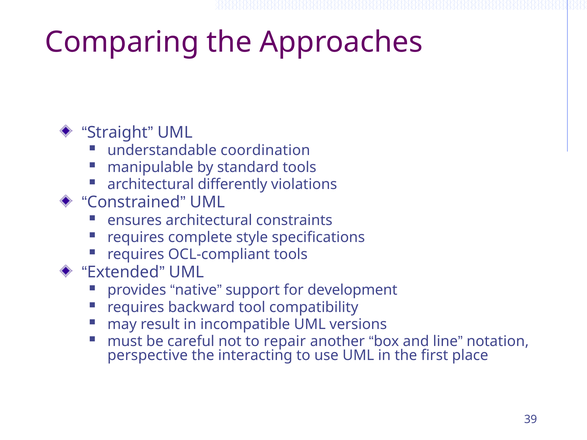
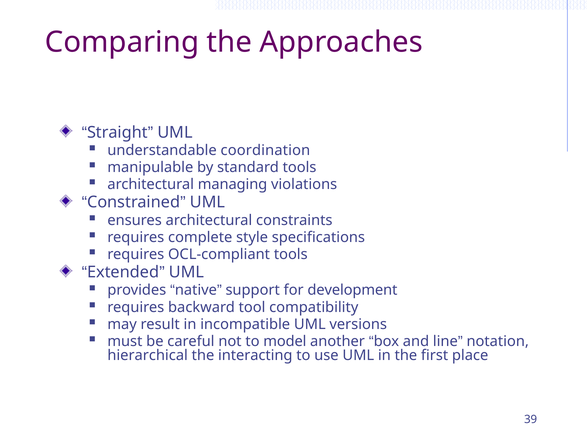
differently: differently -> managing (233, 184)
repair: repair -> model (285, 341)
perspective: perspective -> hierarchical (148, 356)
